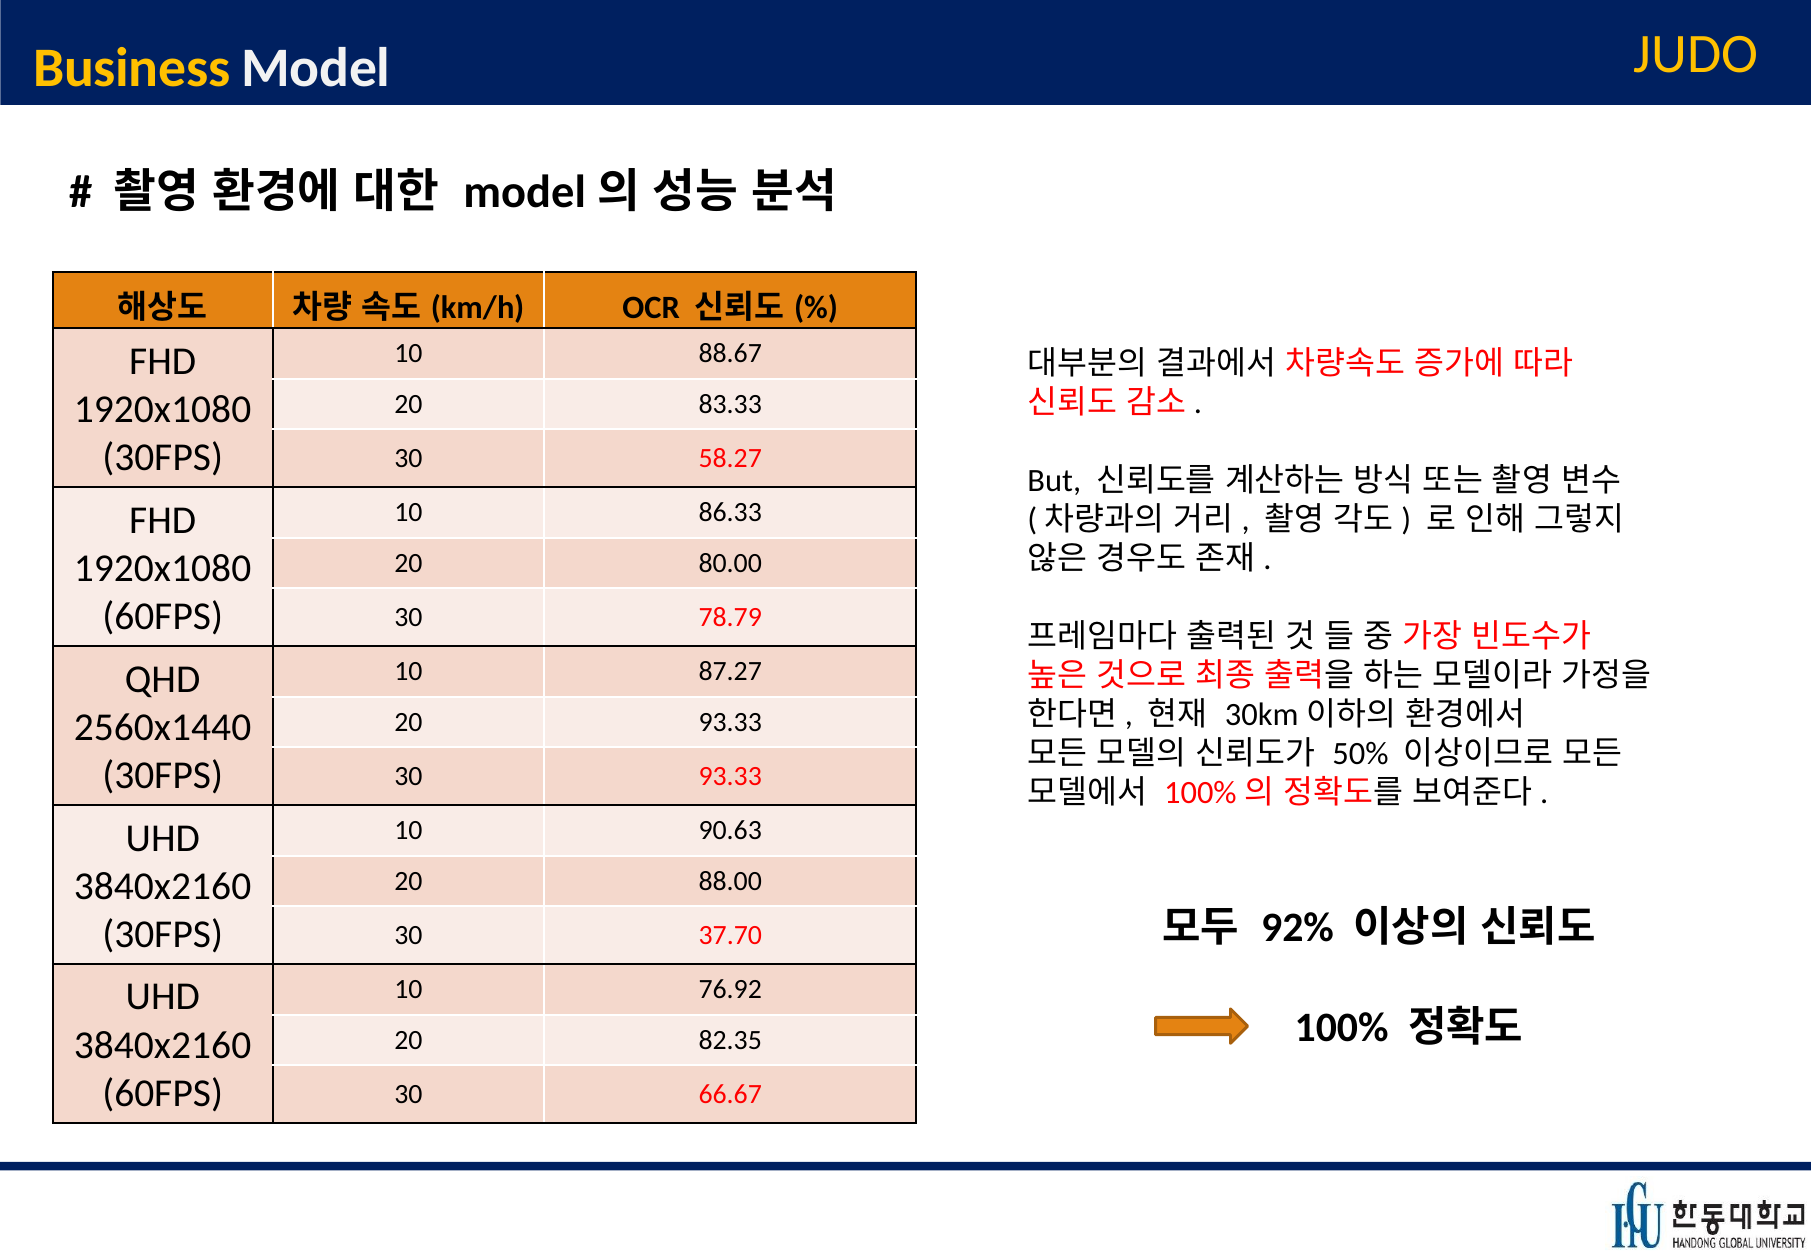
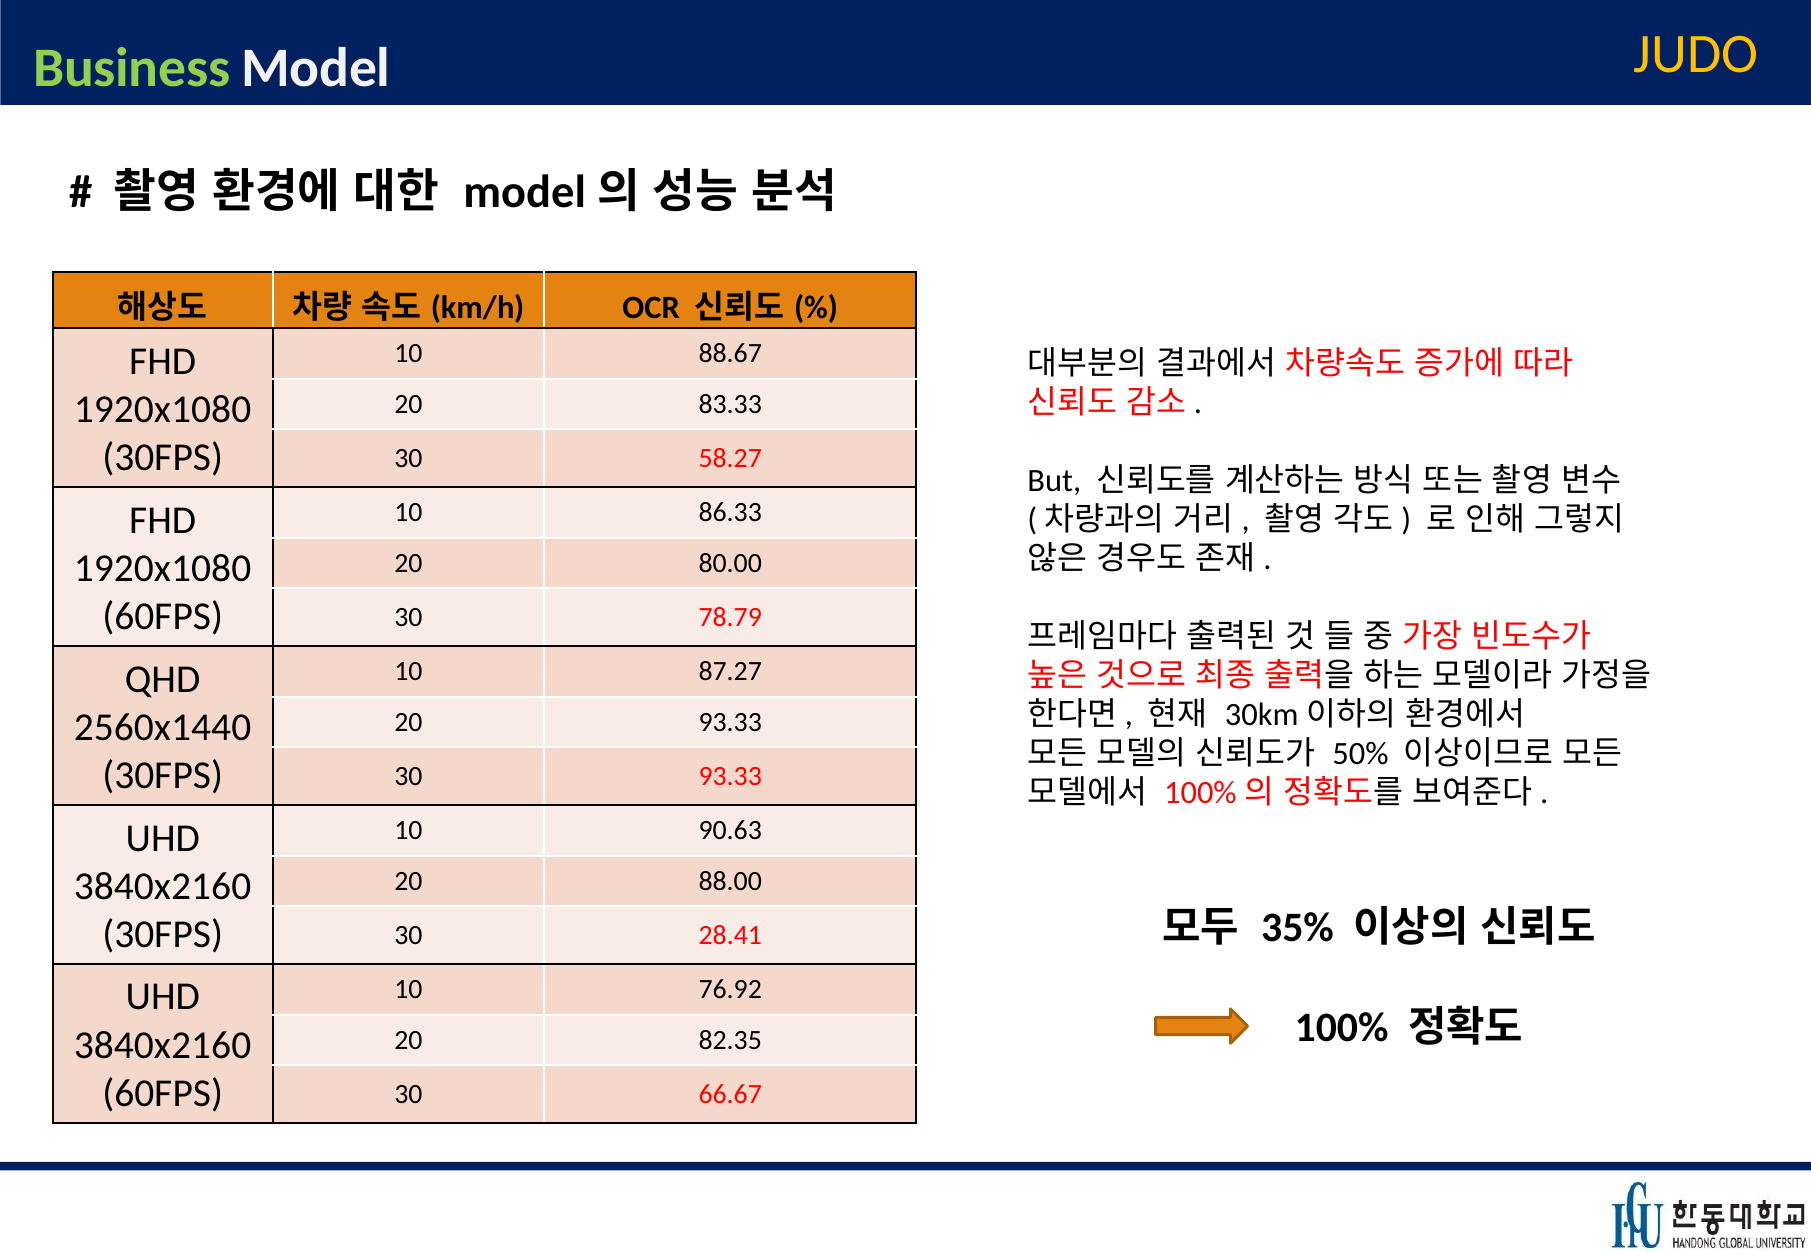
Business colour: yellow -> light green (132, 69)
92%: 92% -> 35% (1298, 927)
37.70: 37.70 -> 28.41 (730, 935)
